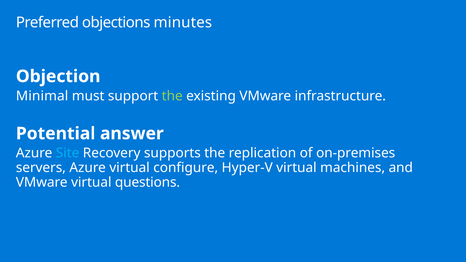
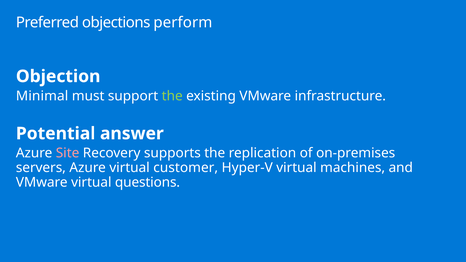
minutes: minutes -> perform (183, 23)
Site colour: light blue -> pink (68, 153)
configure: configure -> customer (186, 168)
